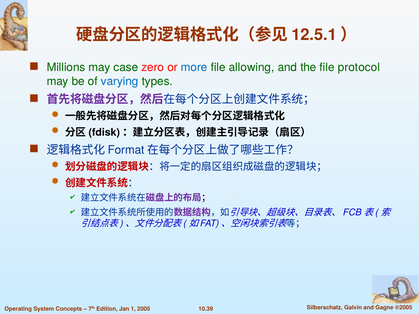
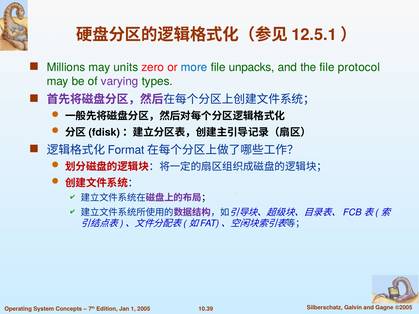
case: case -> units (126, 67)
allowing: allowing -> unpacks (252, 67)
varying colour: blue -> purple (120, 81)
